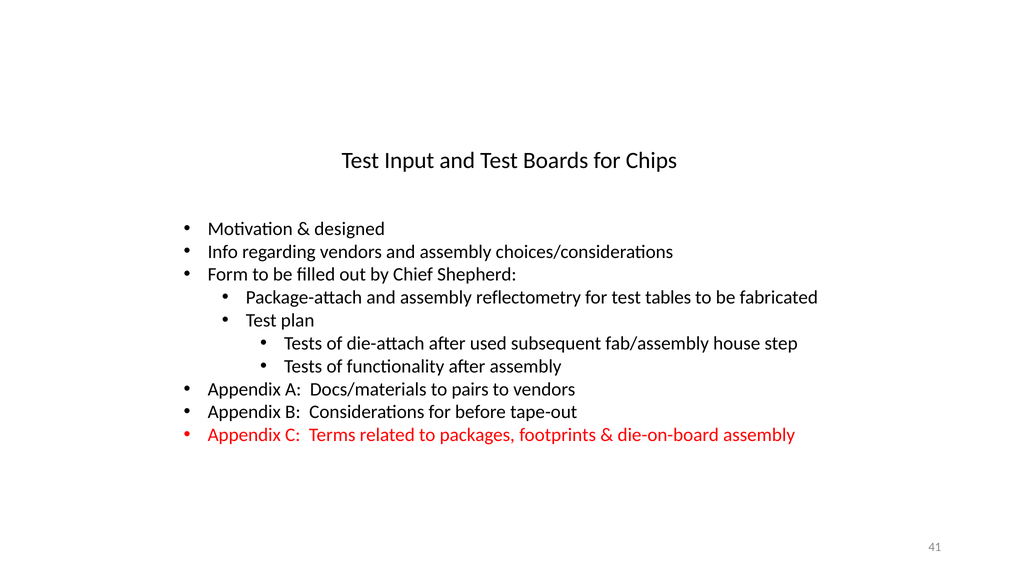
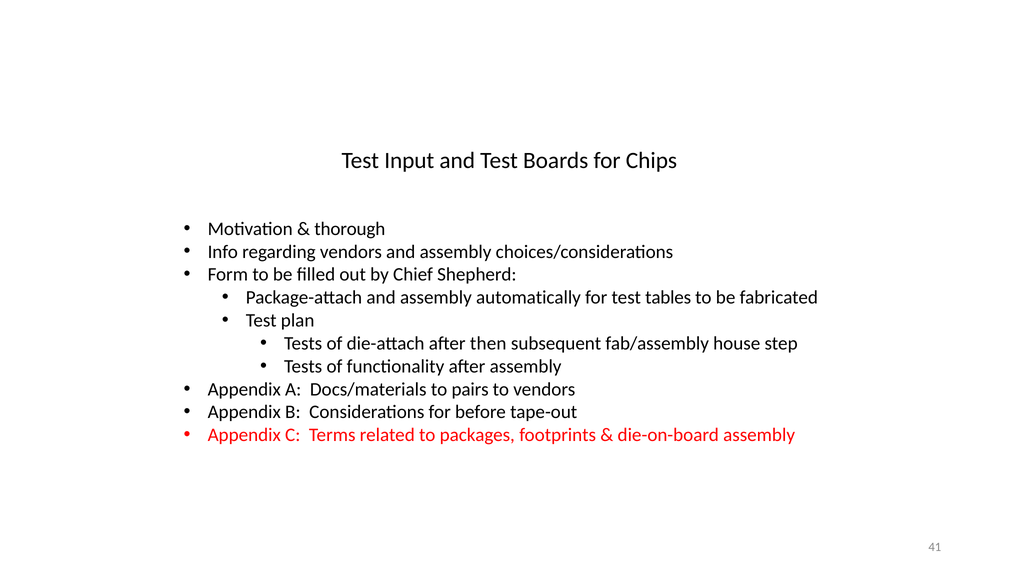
designed: designed -> thorough (350, 229)
reflectometry: reflectometry -> automatically (528, 298)
used: used -> then (488, 344)
